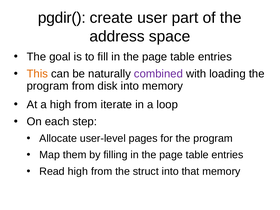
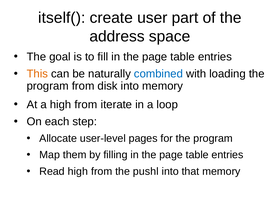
pgdir(: pgdir( -> itself( (62, 18)
combined colour: purple -> blue (158, 74)
struct: struct -> pushl (146, 171)
